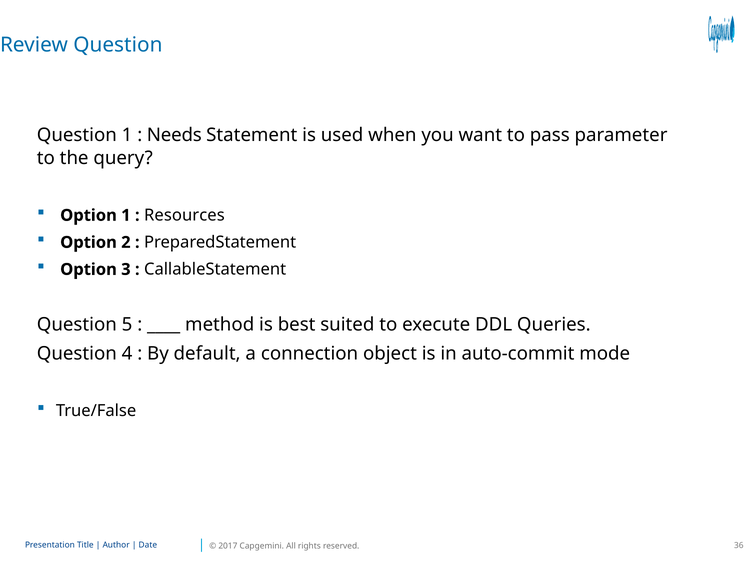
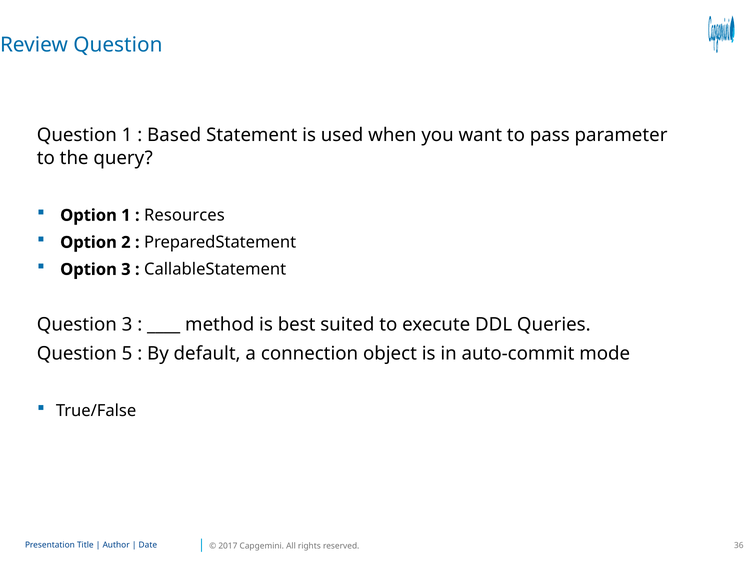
Needs: Needs -> Based (174, 135)
Question 5: 5 -> 3 (127, 324)
4: 4 -> 5 (127, 354)
